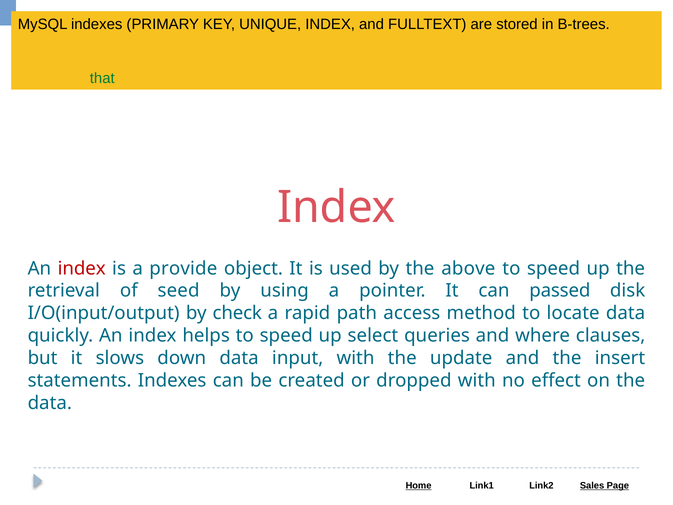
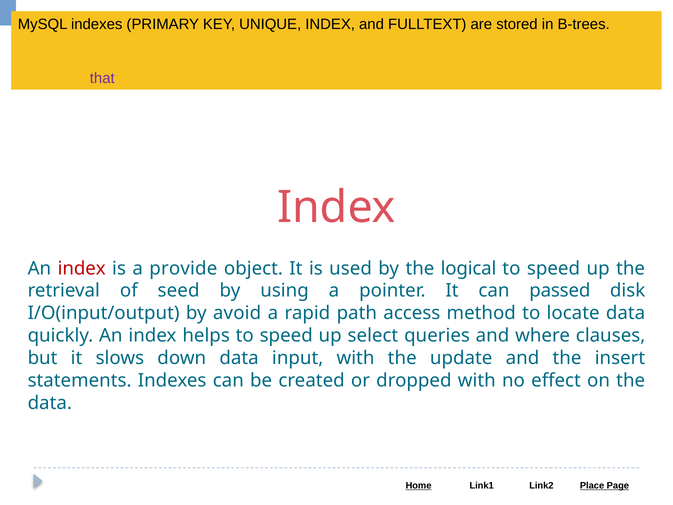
that colour: green -> purple (102, 78)
above: above -> logical (469, 268)
check: check -> avoid (237, 313)
Sales: Sales -> Place (592, 485)
